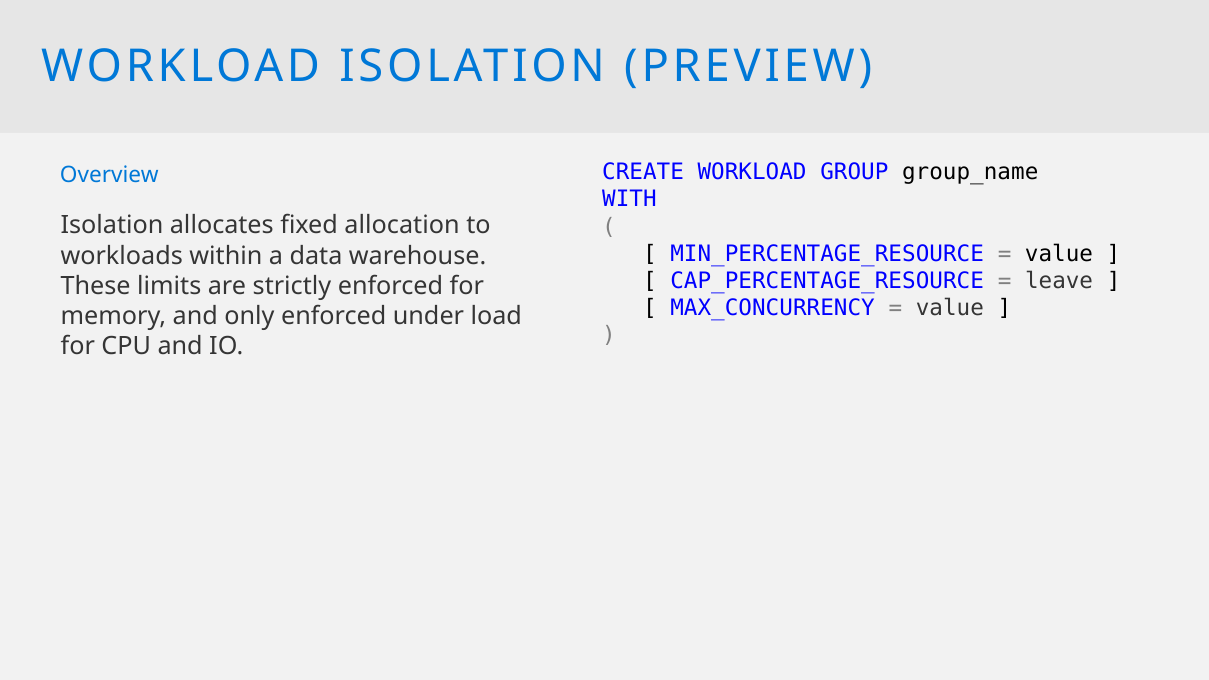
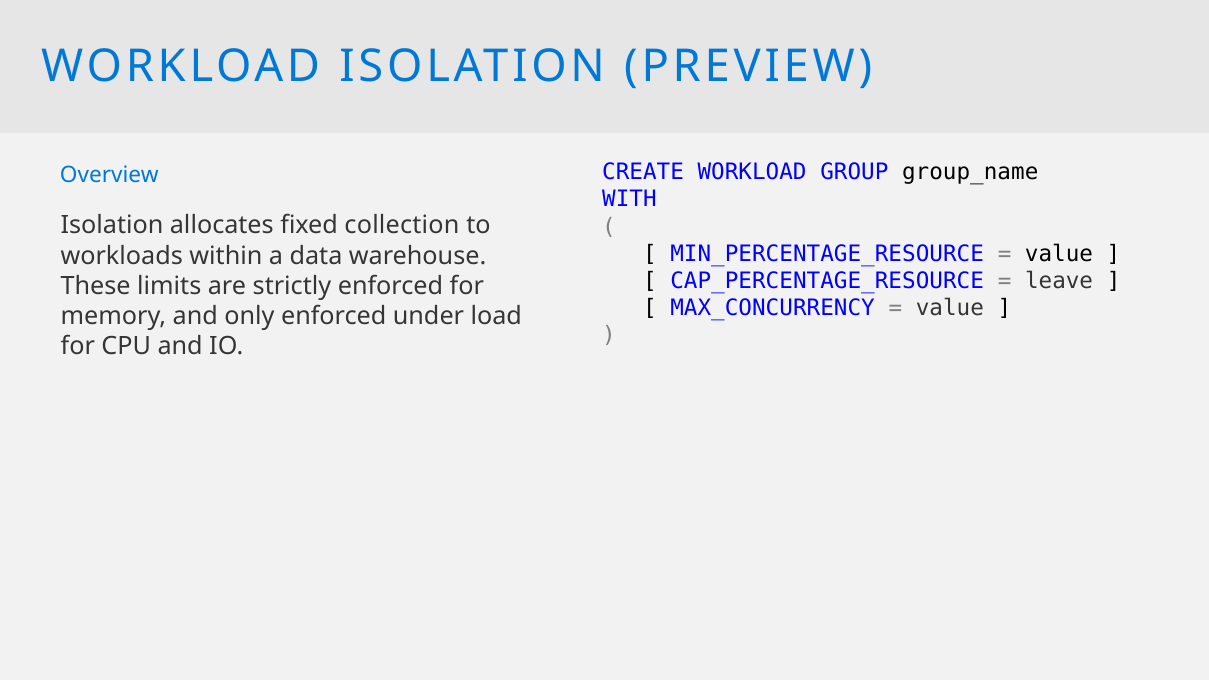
allocation: allocation -> collection (402, 226)
